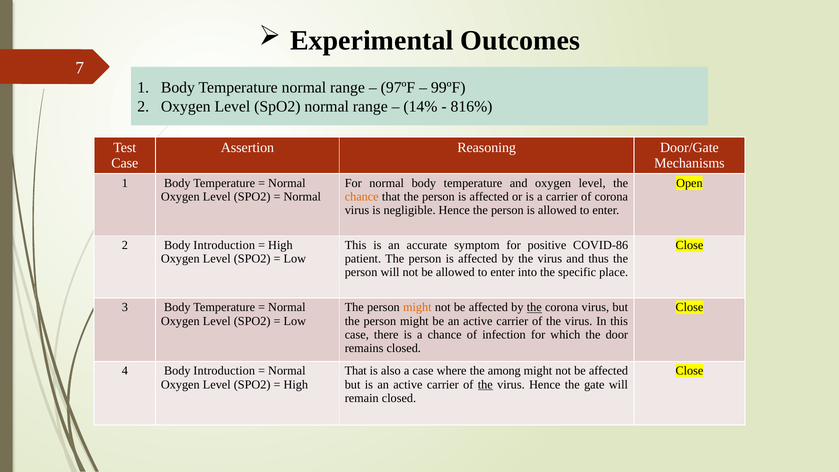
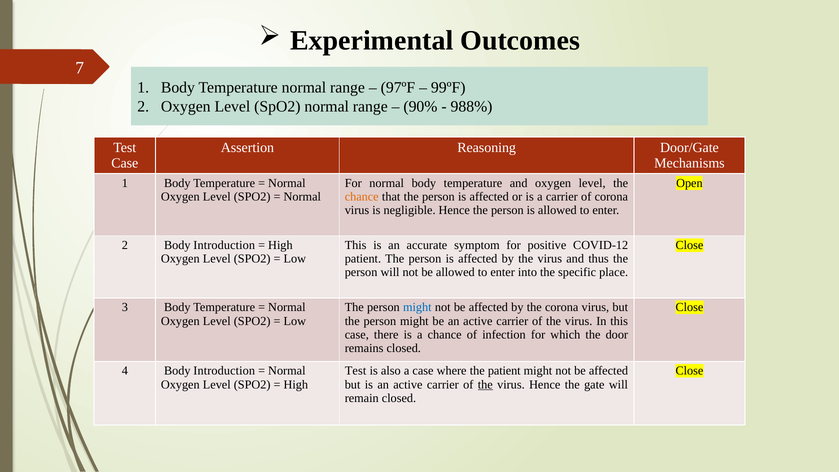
14%: 14% -> 90% (420, 107)
816%: 816% -> 988% (472, 107)
COVID-86: COVID-86 -> COVID-12 (601, 245)
might colour: orange -> blue (417, 307)
the underline: present -> none (534, 307)
That: That -> Test (356, 371)
the among: among -> patient (504, 371)
